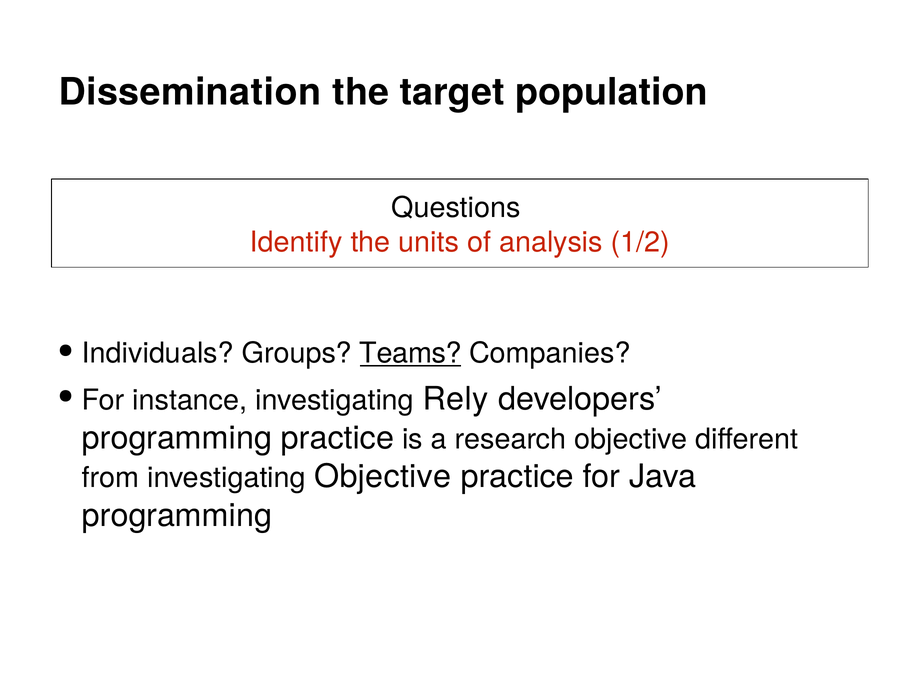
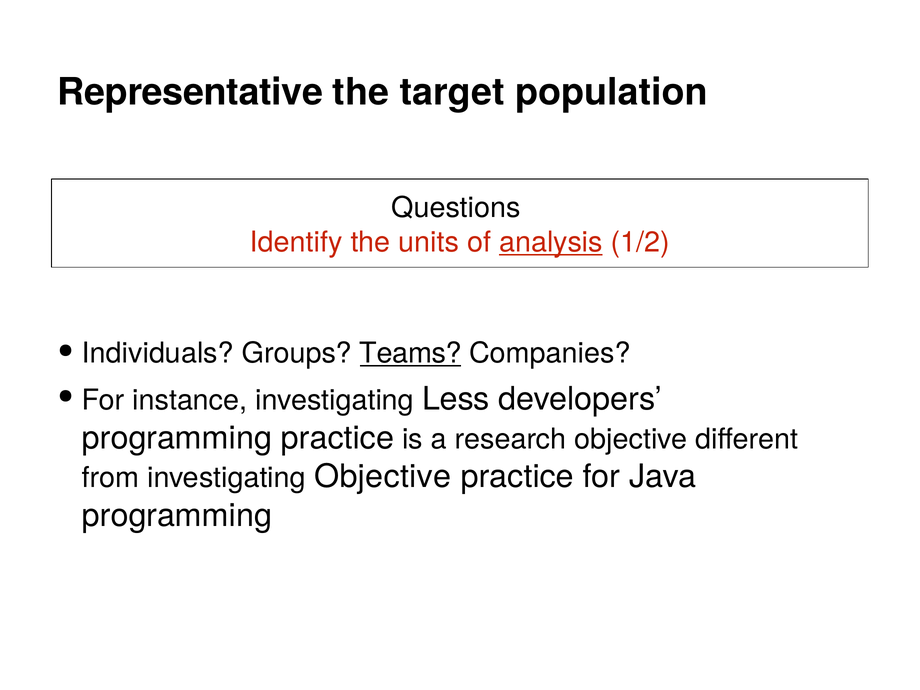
Dissemination: Dissemination -> Representative (190, 92)
analysis underline: none -> present (551, 242)
Rely: Rely -> Less (456, 399)
